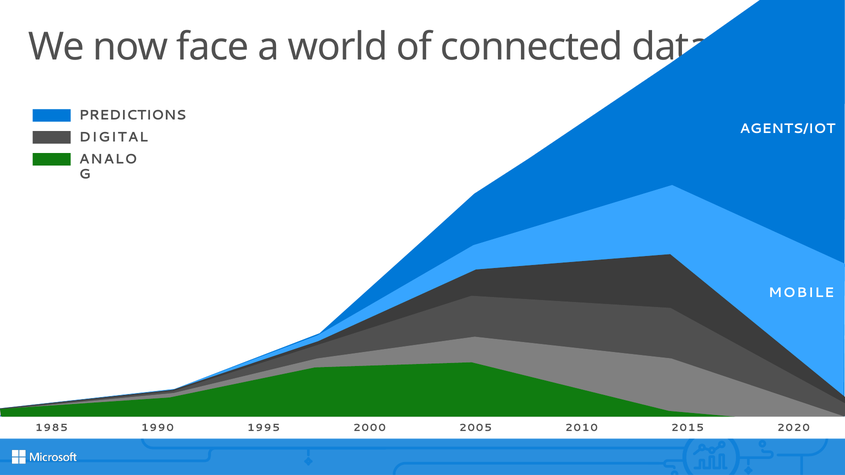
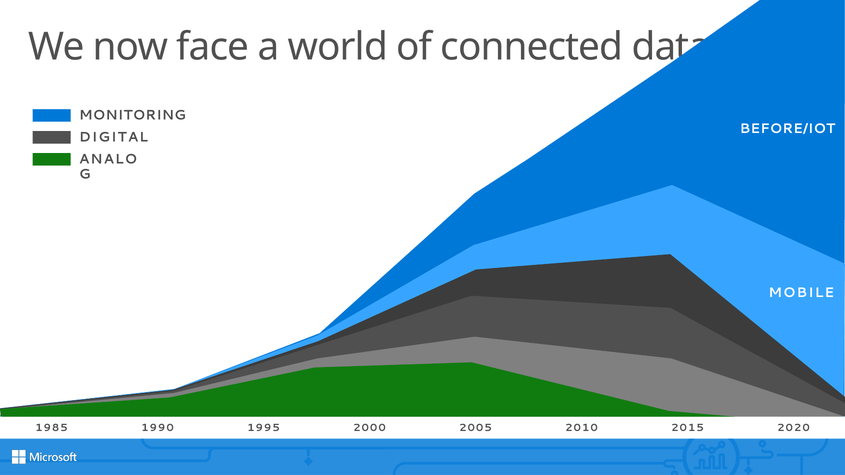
PREDICTIONS: PREDICTIONS -> MONITORING (132, 115)
AGENTS/IOT: AGENTS/IOT -> BEFORE/IOT (787, 129)
